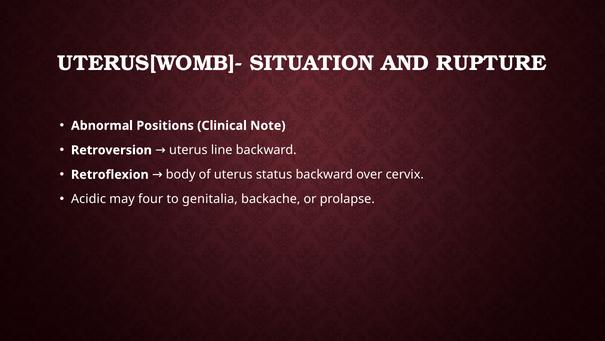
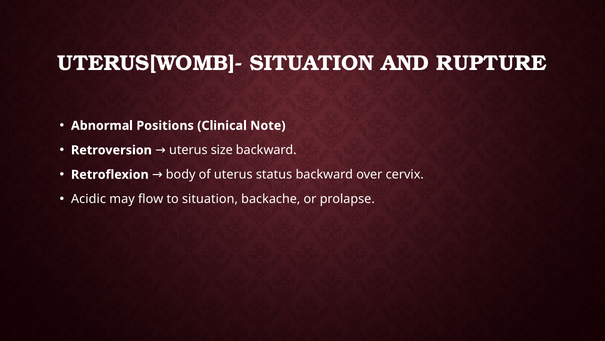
line: line -> size (222, 150)
four: four -> flow (151, 199)
to genitalia: genitalia -> situation (210, 199)
